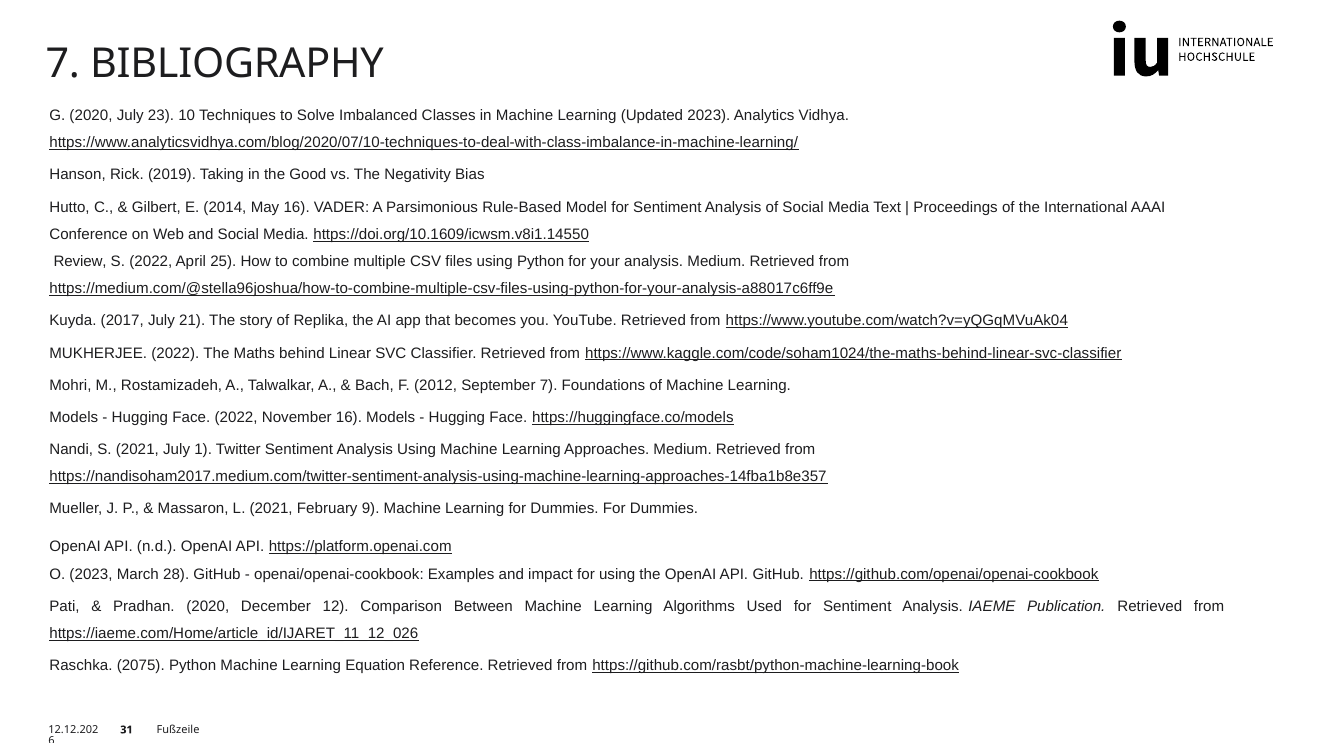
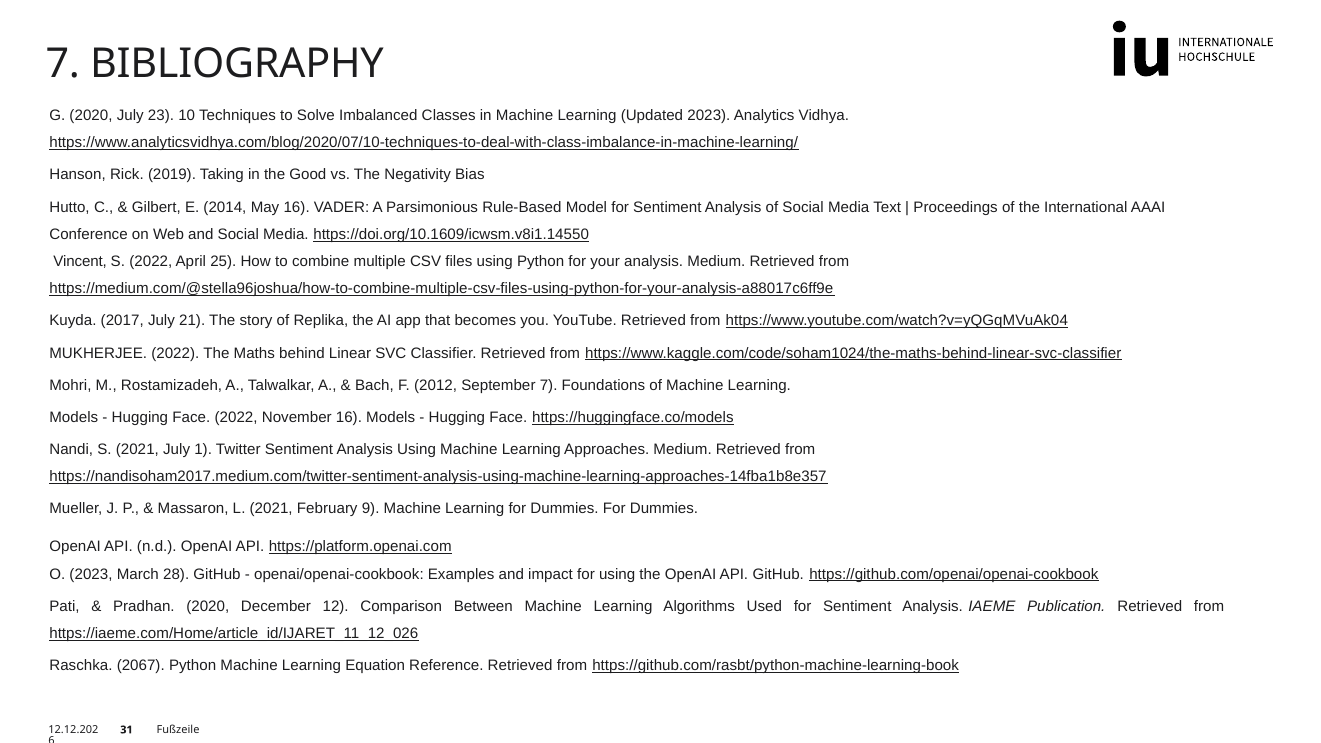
Review: Review -> Vincent (80, 262)
2075: 2075 -> 2067 (141, 666)
